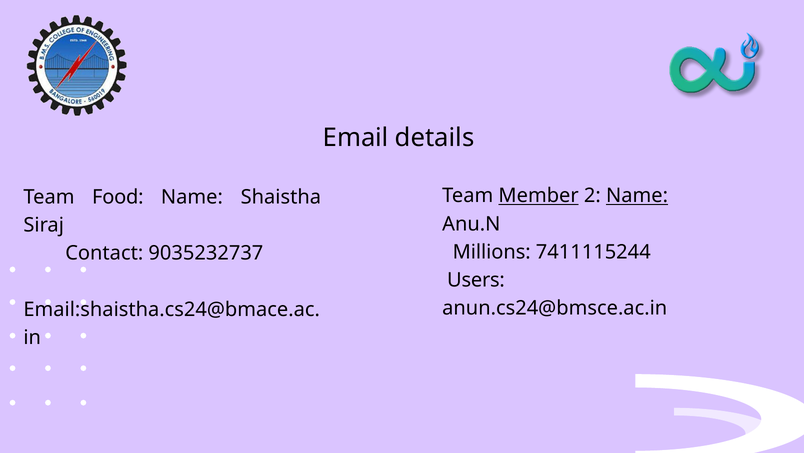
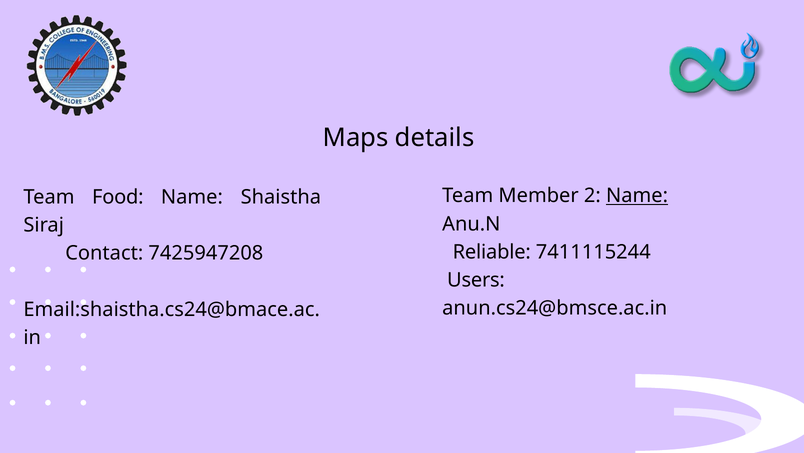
Email: Email -> Maps (356, 138)
Member underline: present -> none (539, 195)
Millions: Millions -> Reliable (492, 252)
9035232737: 9035232737 -> 7425947208 (206, 253)
